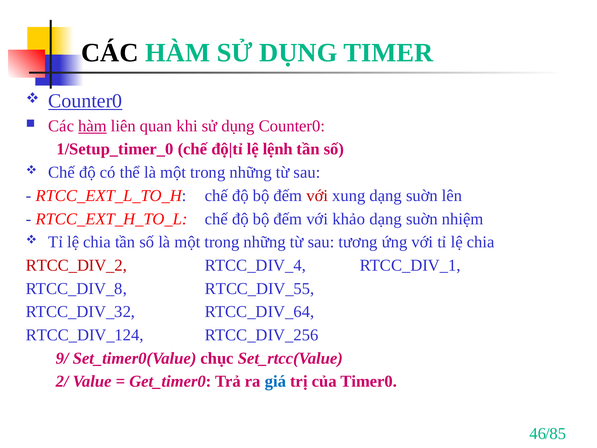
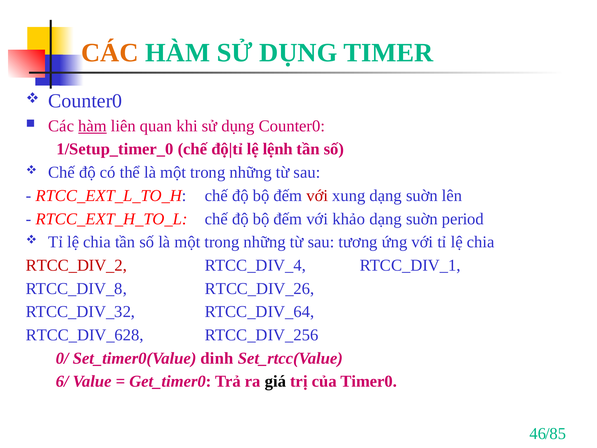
CÁC colour: black -> orange (110, 53)
Counter0 underline: present -> none (85, 101)
nhiệm: nhiệm -> period (463, 219)
RTCC_DIV_55: RTCC_DIV_55 -> RTCC_DIV_26 (260, 288)
RTCC_DIV_124: RTCC_DIV_124 -> RTCC_DIV_628 (85, 335)
9/: 9/ -> 0/ (62, 358)
chục: chục -> dinh (217, 358)
2/: 2/ -> 6/ (62, 381)
giá colour: blue -> black (275, 381)
